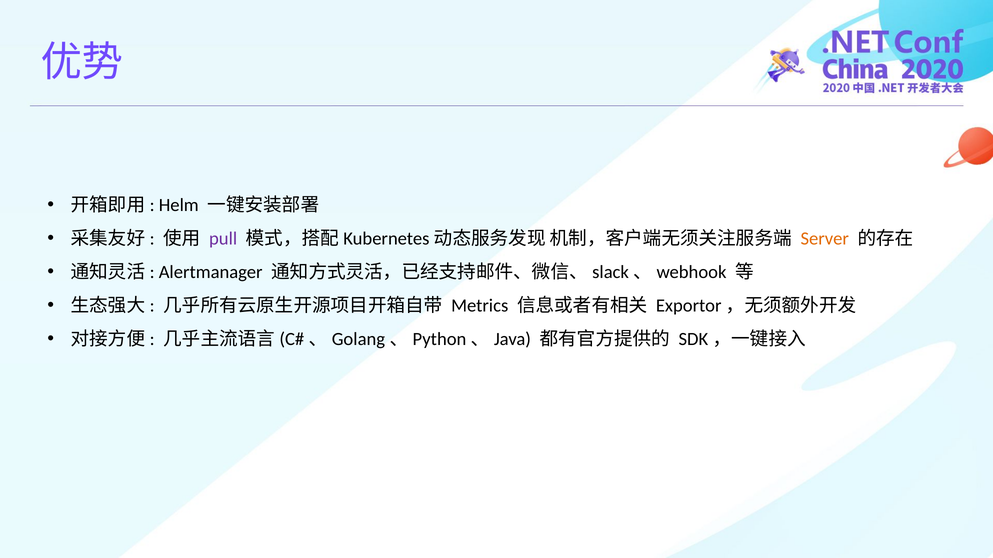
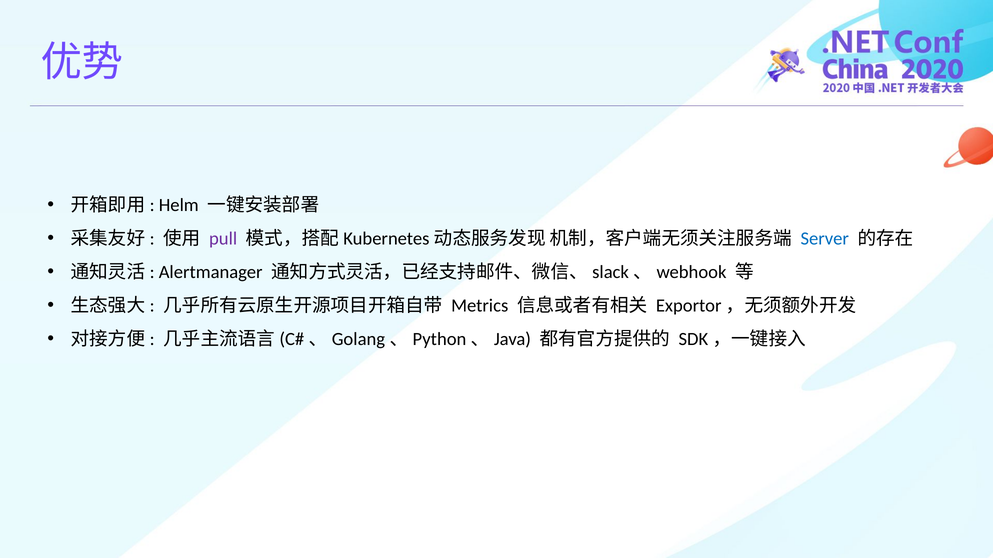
Server colour: orange -> blue (825, 239)
